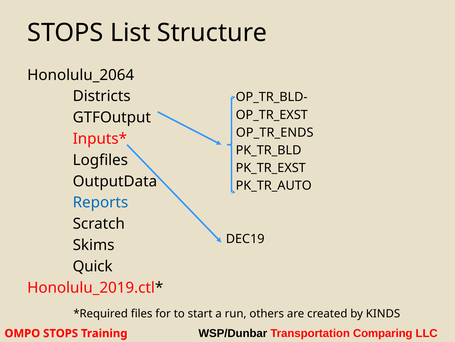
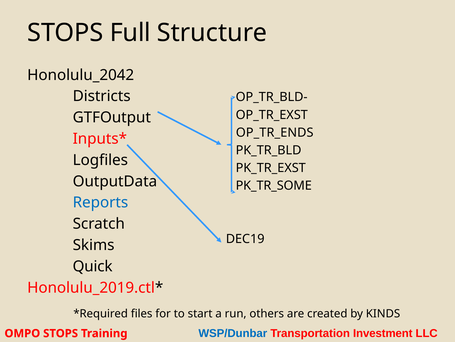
List: List -> Full (130, 33)
Honolulu_2064: Honolulu_2064 -> Honolulu_2042 (81, 75)
PK_TR_AUTO: PK_TR_AUTO -> PK_TR_SOME (274, 185)
WSP/Dunbar colour: black -> blue (233, 333)
Comparing: Comparing -> Investment (383, 333)
